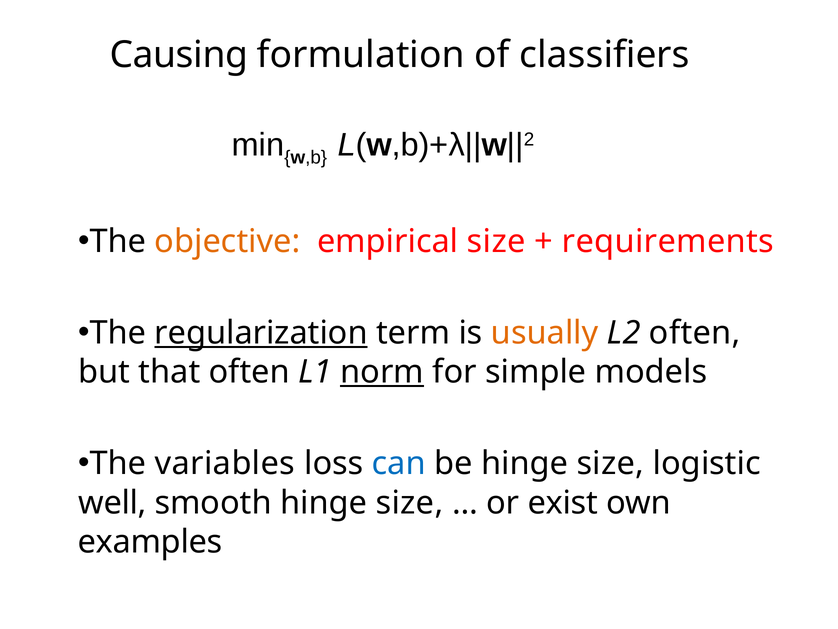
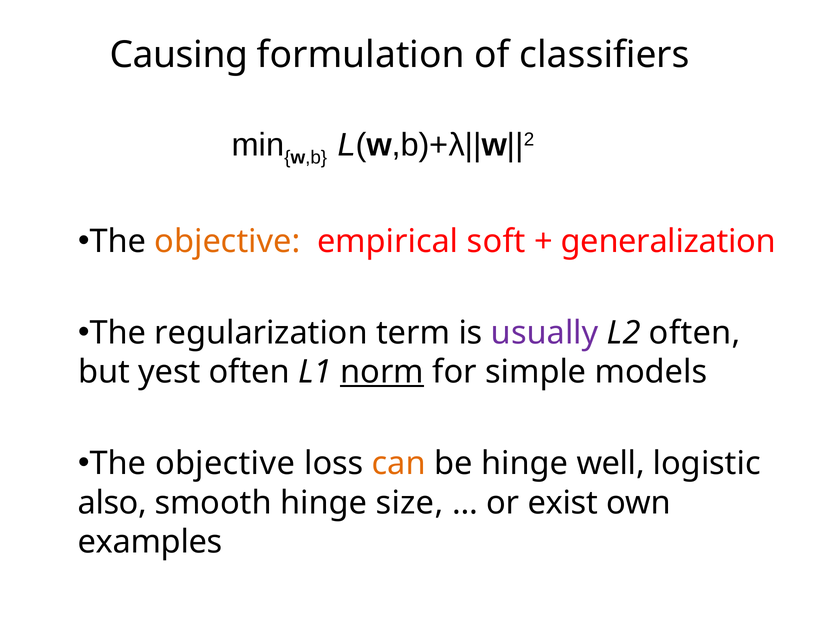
empirical size: size -> soft (496, 241)
requirements: requirements -> generalization (668, 241)
regularization underline: present -> none (261, 333)
usually colour: orange -> purple (545, 333)
that: that -> yest (169, 372)
variables: variables -> objective (225, 463)
can colour: blue -> orange (399, 463)
be hinge size: size -> well (611, 463)
well: well -> also (112, 502)
